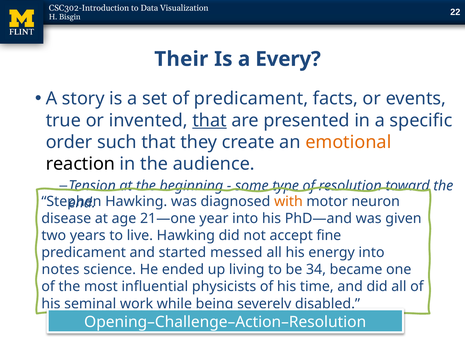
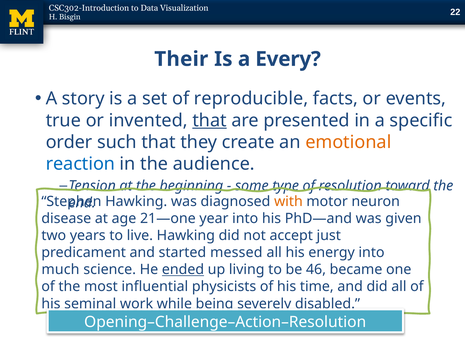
of predicament: predicament -> reproducible (251, 99)
reaction colour: black -> blue (80, 164)
fine: fine -> just (329, 235)
notes: notes -> much (60, 269)
ended underline: none -> present (183, 269)
34: 34 -> 46 (316, 269)
